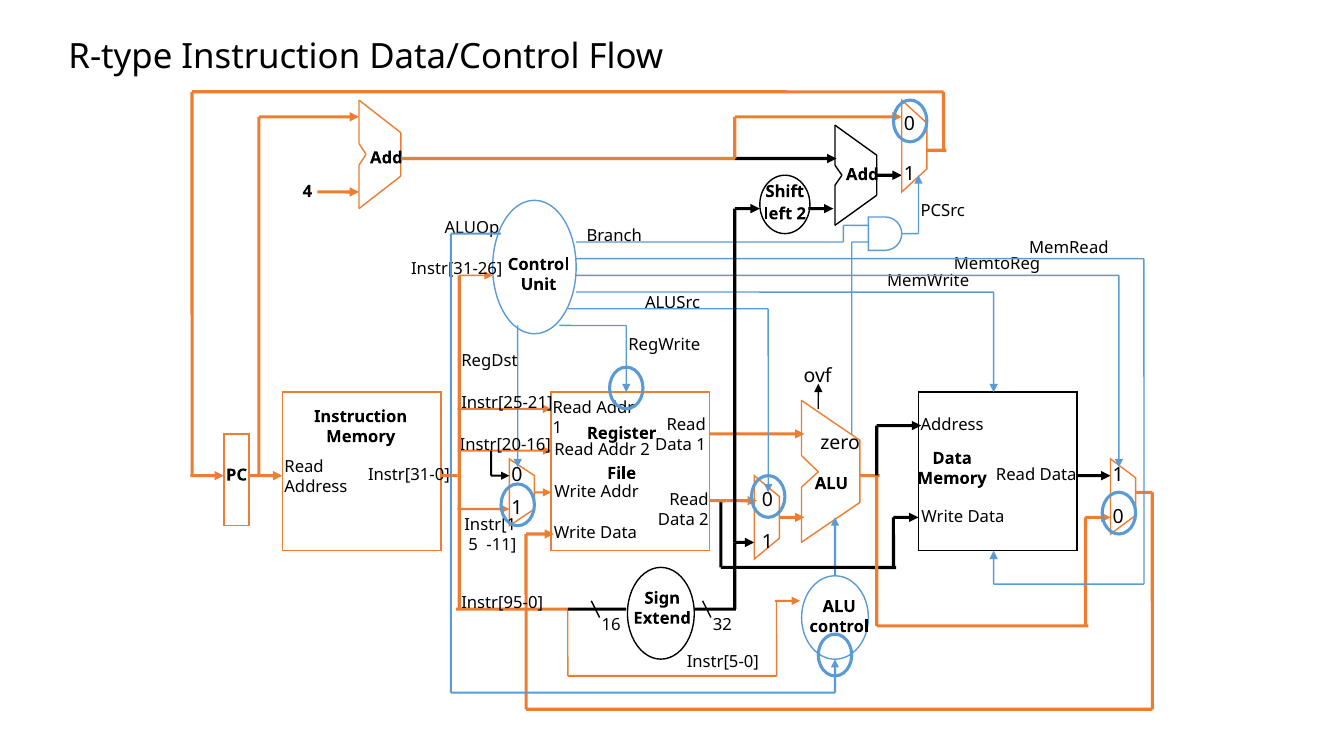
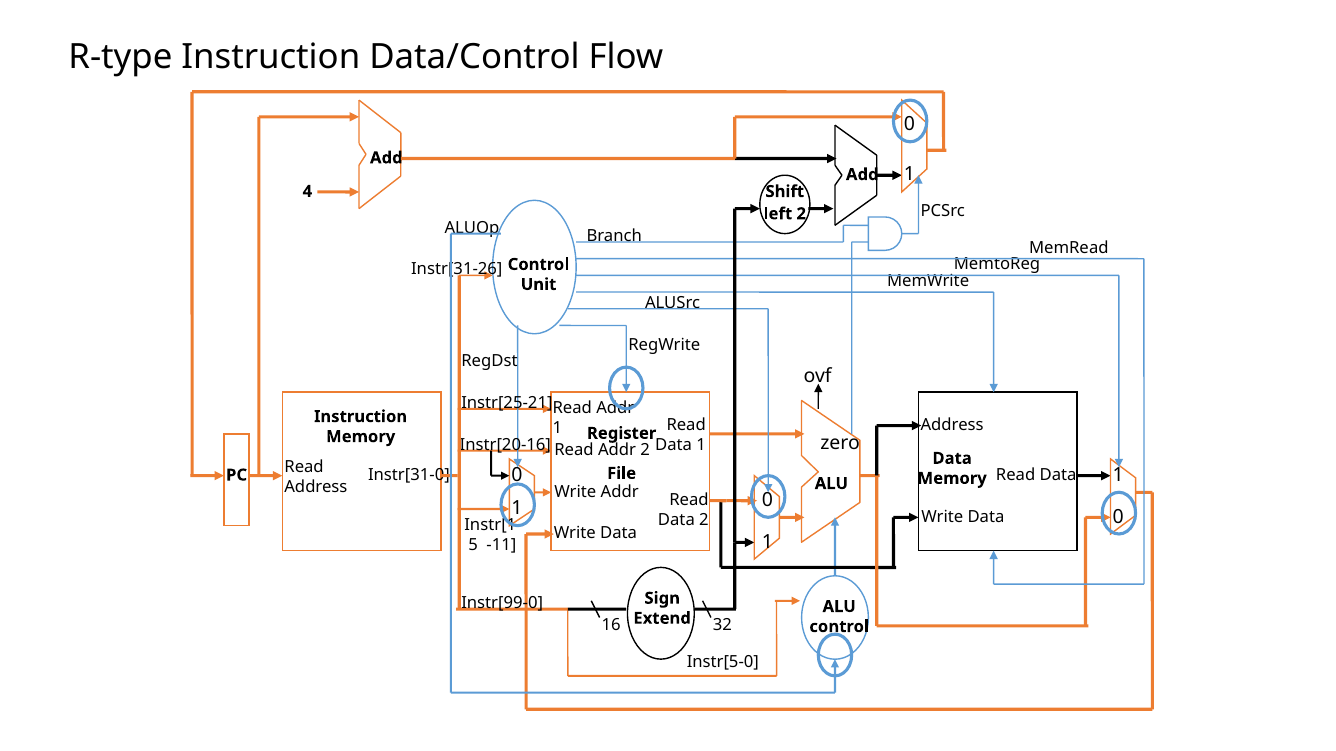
Instr[95-0: Instr[95-0 -> Instr[99-0 (502, 604)
